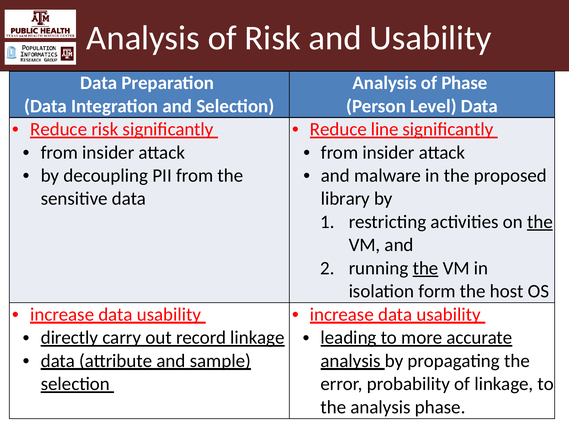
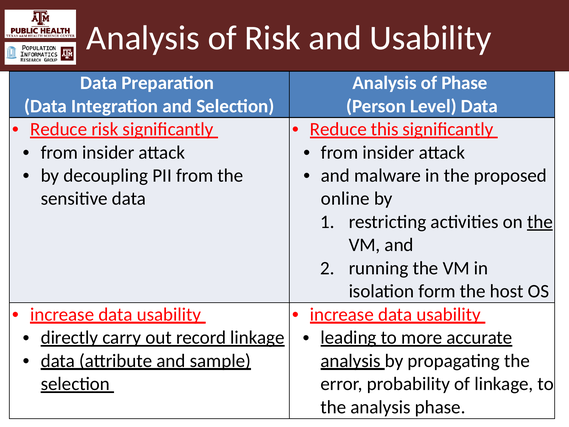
line: line -> this (385, 129)
library: library -> online (345, 199)
the underline: present -> none (426, 268)
